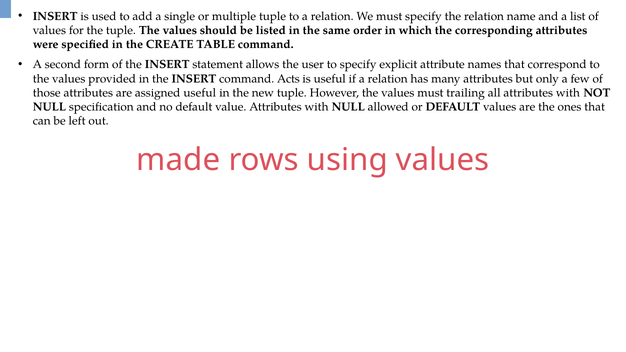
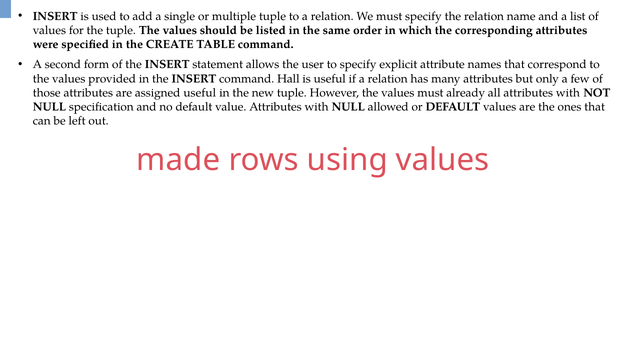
Acts: Acts -> Hall (288, 79)
trailing: trailing -> already (466, 93)
